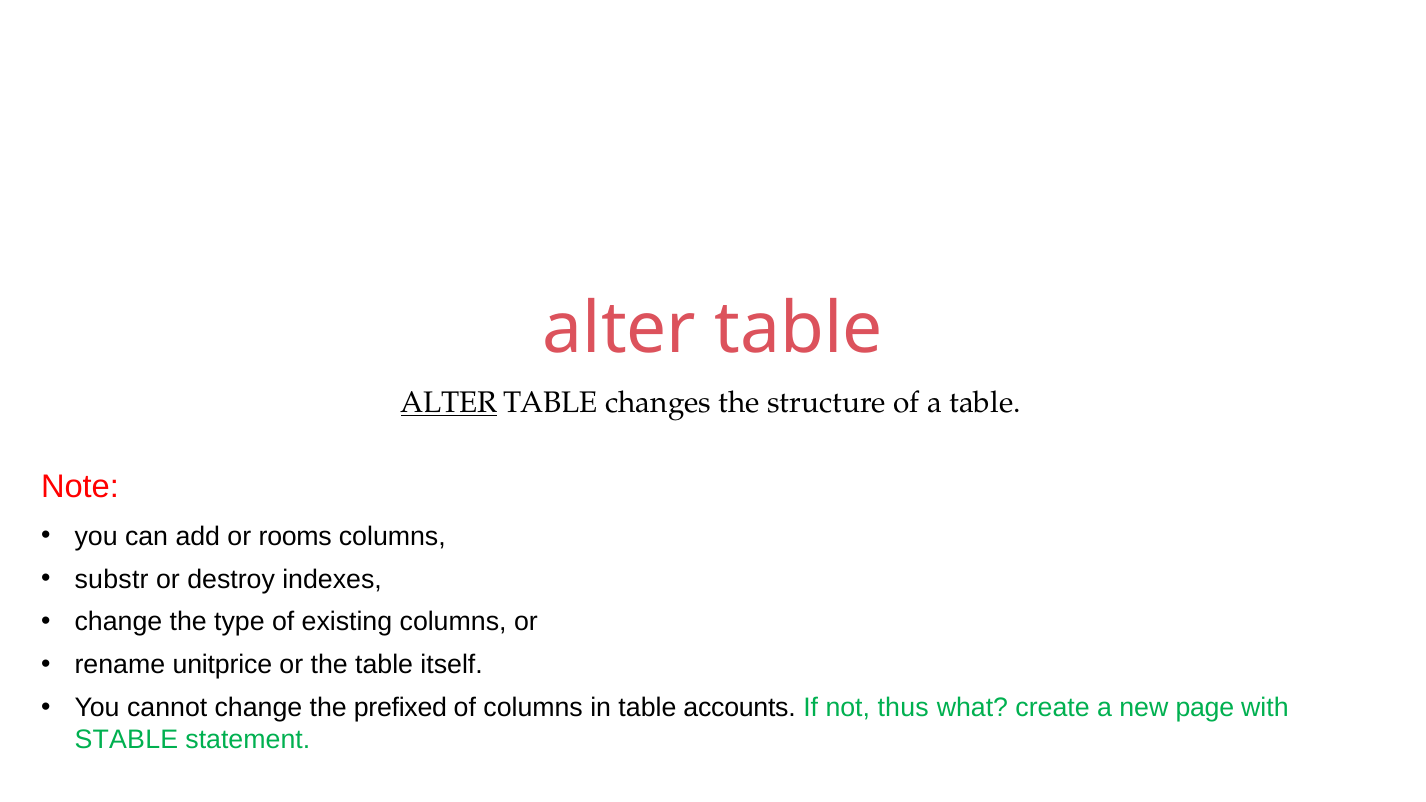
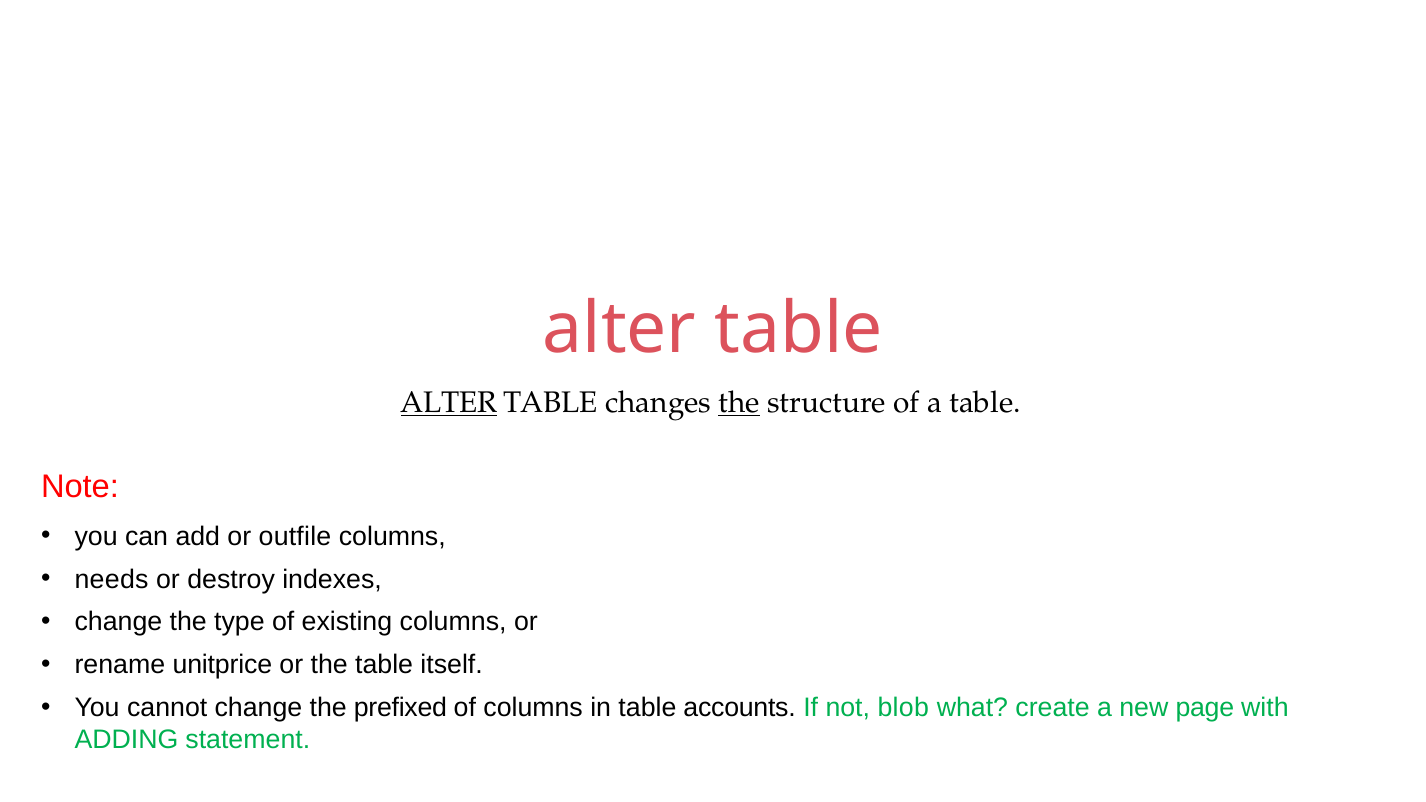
the underline: none -> present (739, 403)
rooms: rooms -> outfile (295, 537)
substr: substr -> needs (112, 579)
thus: thus -> blob (903, 708)
STABLE: STABLE -> ADDING (127, 740)
